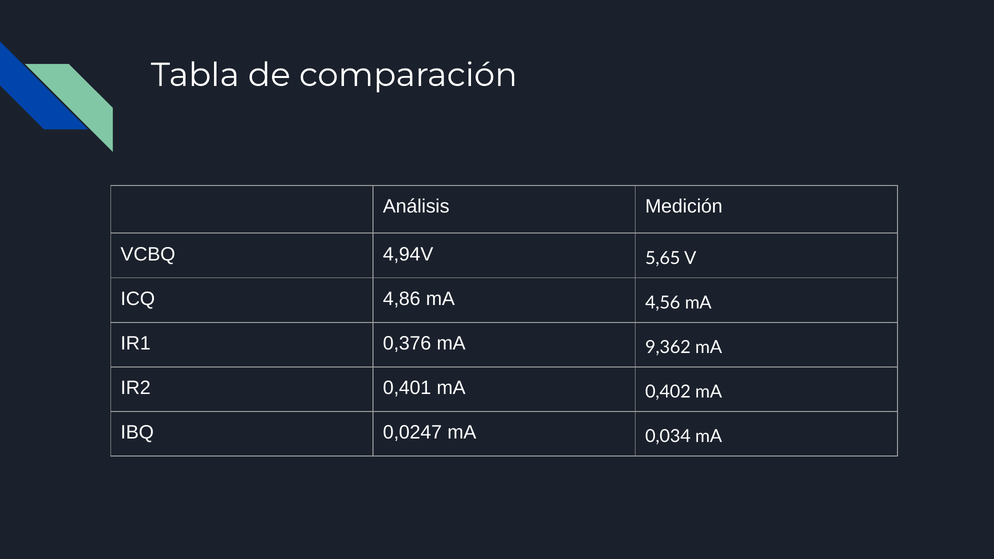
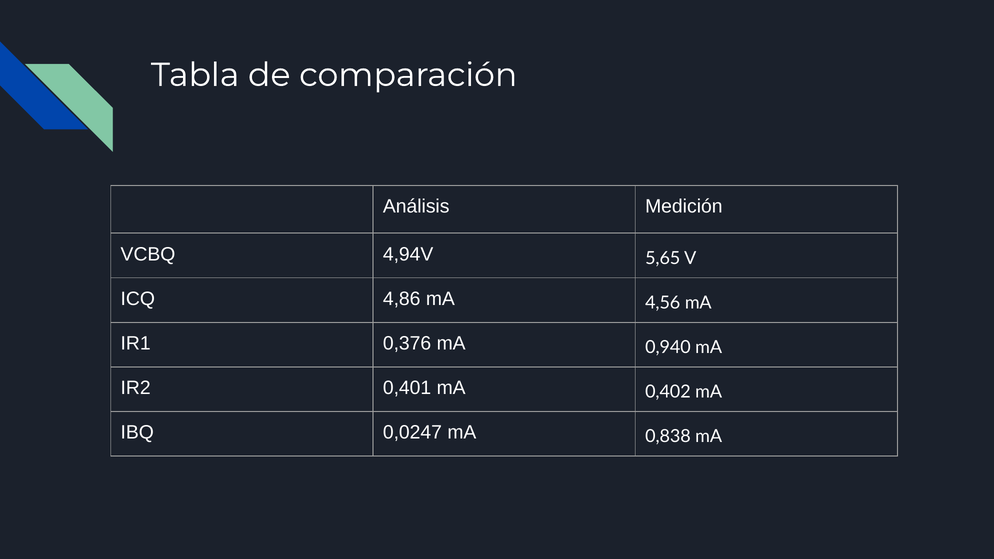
9,362: 9,362 -> 0,940 (668, 347)
0,034: 0,034 -> 0,838 (668, 436)
